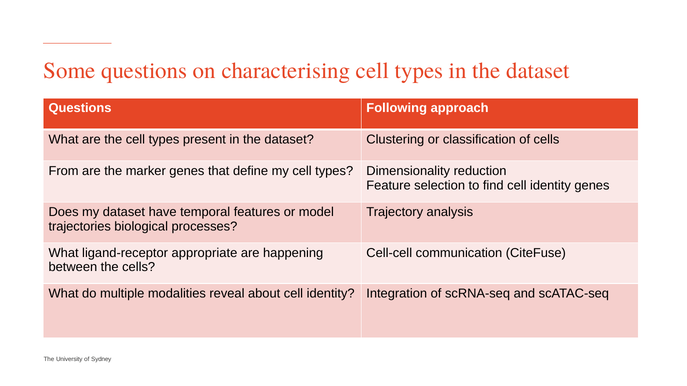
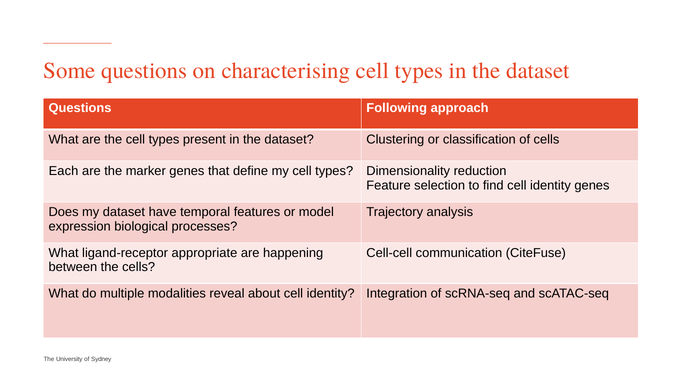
From: From -> Each (64, 171)
trajectories: trajectories -> expression (80, 227)
